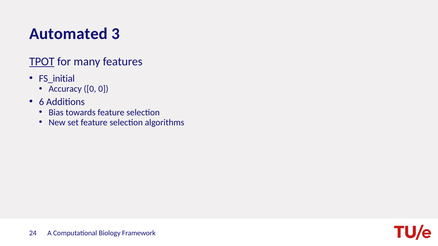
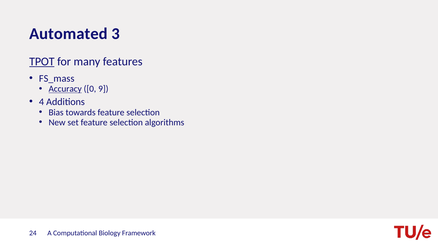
FS_initial: FS_initial -> FS_mass (57, 79)
Accuracy underline: none -> present (65, 89)
0 0: 0 -> 9 (103, 89)
6: 6 -> 4 (41, 102)
